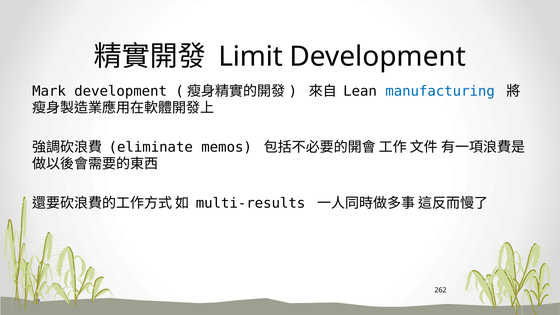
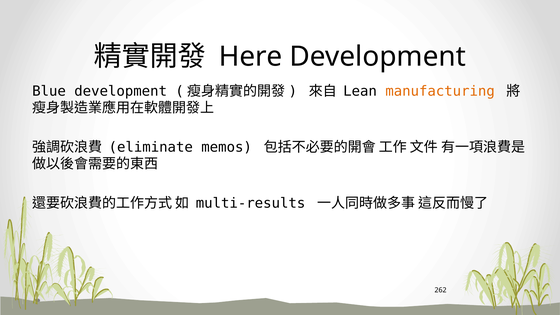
Limit: Limit -> Here (251, 57)
Mark: Mark -> Blue (49, 91)
manufacturing colour: blue -> orange (440, 91)
